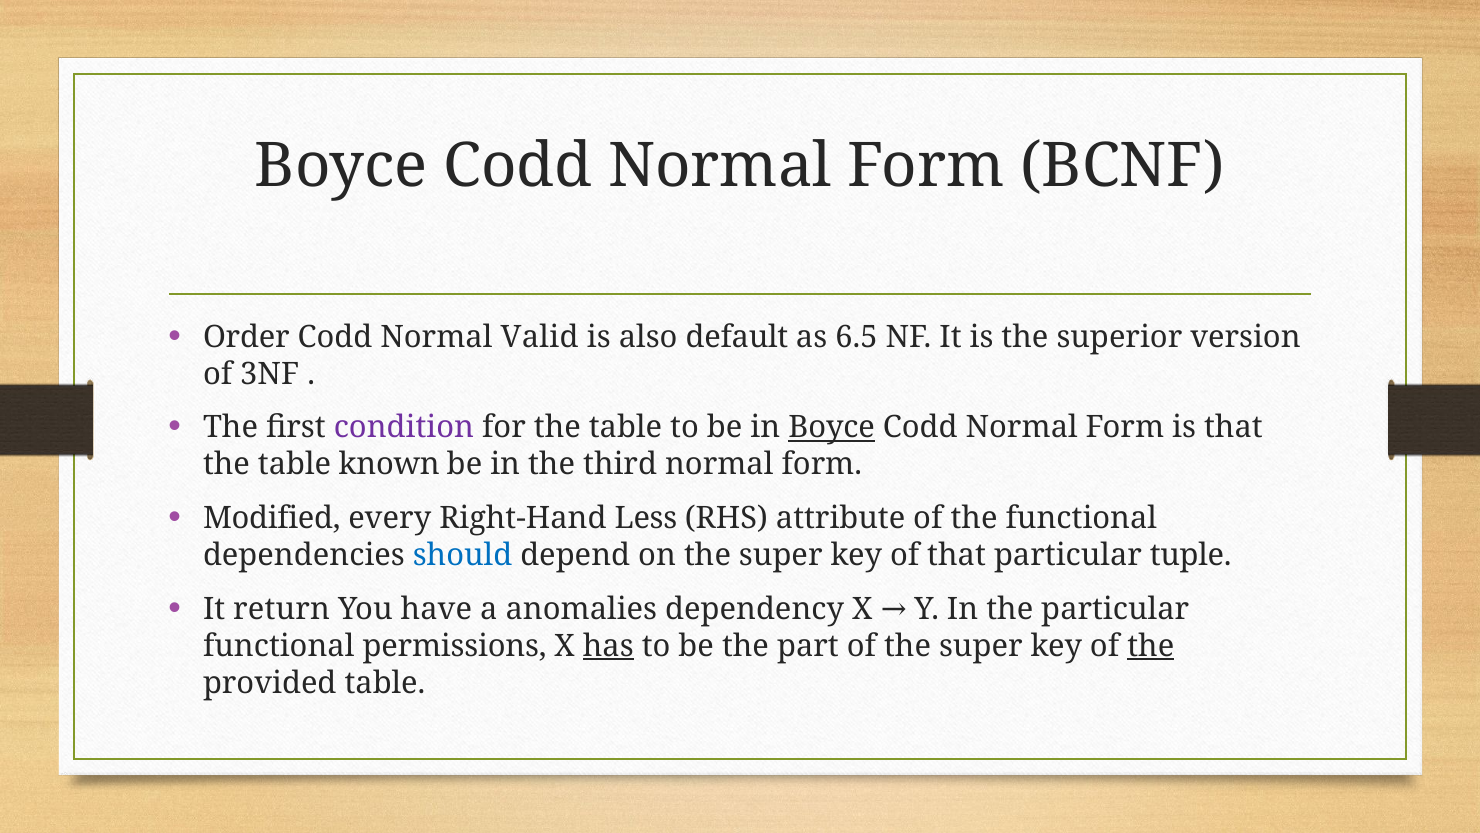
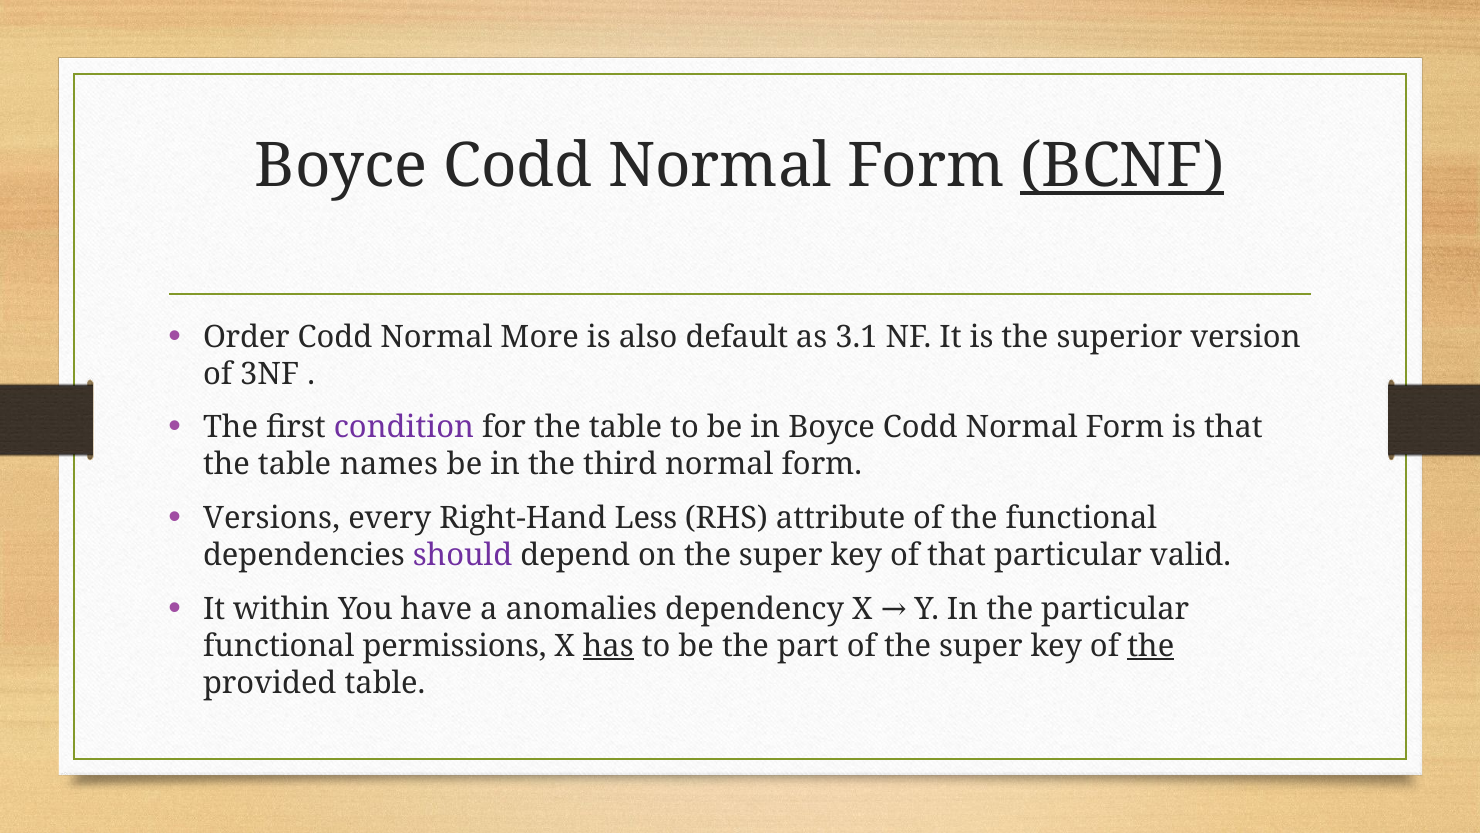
BCNF underline: none -> present (1122, 166)
Valid: Valid -> More (540, 337)
6.5: 6.5 -> 3.1 (856, 337)
Boyce underline: present -> none (832, 427)
known: known -> names (389, 464)
Modified: Modified -> Versions (272, 518)
should colour: blue -> purple (463, 555)
tuple: tuple -> valid (1191, 555)
return: return -> within (282, 609)
